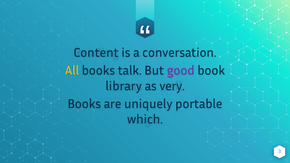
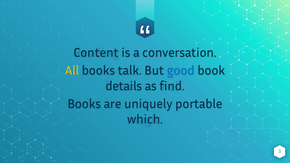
good colour: purple -> blue (181, 71)
library: library -> details (124, 86)
very: very -> find (172, 86)
